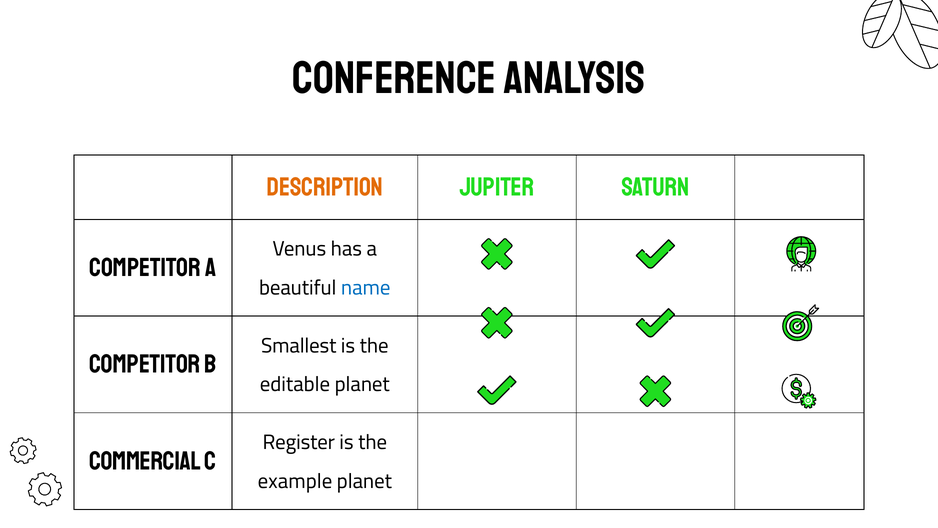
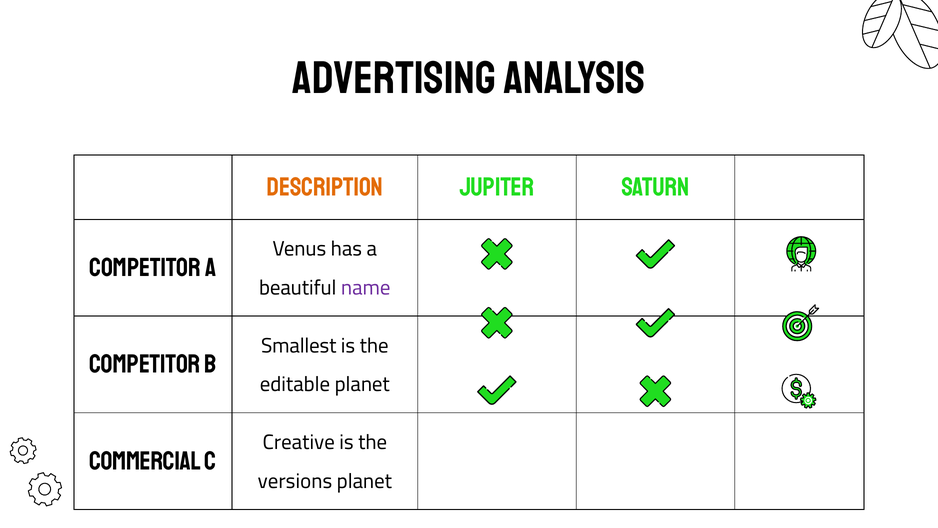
CONFERENCE: CONFERENCE -> ADVERTISING (394, 78)
name colour: blue -> purple (366, 288)
Register: Register -> Creative (299, 442)
example: example -> versions (295, 481)
